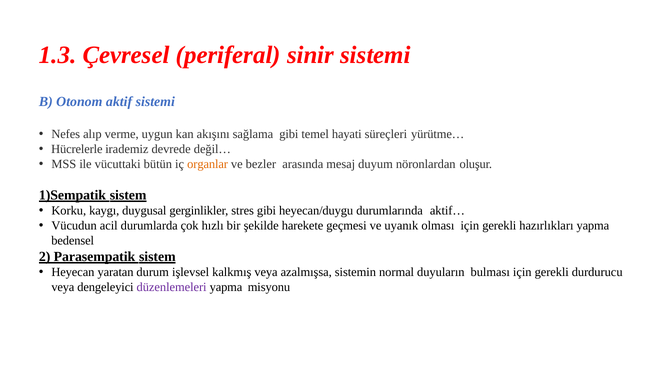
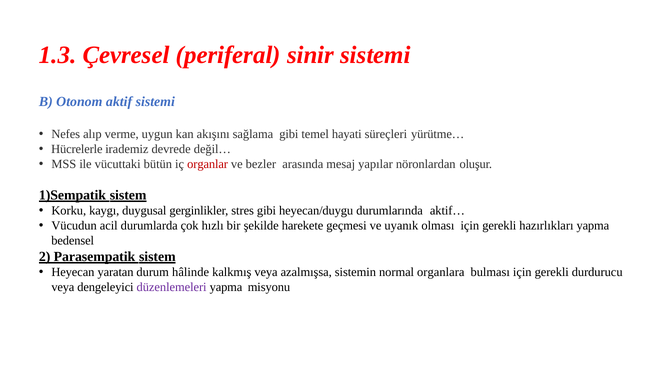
organlar colour: orange -> red (208, 164)
duyum: duyum -> yapılar (376, 164)
işlevsel: işlevsel -> hâlinde (191, 272)
duyuların: duyuların -> organlara (441, 272)
